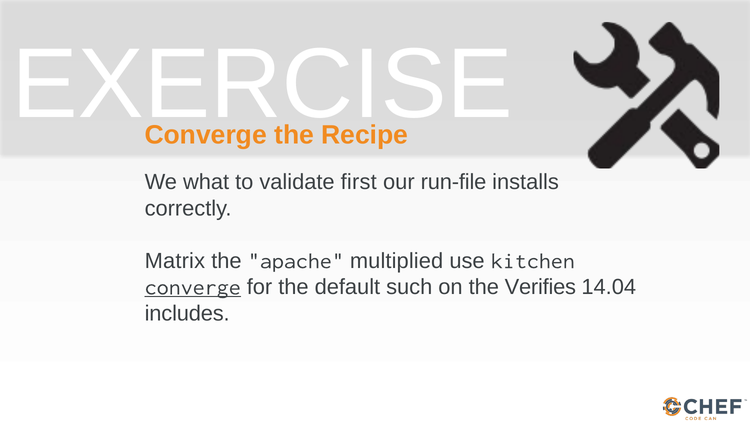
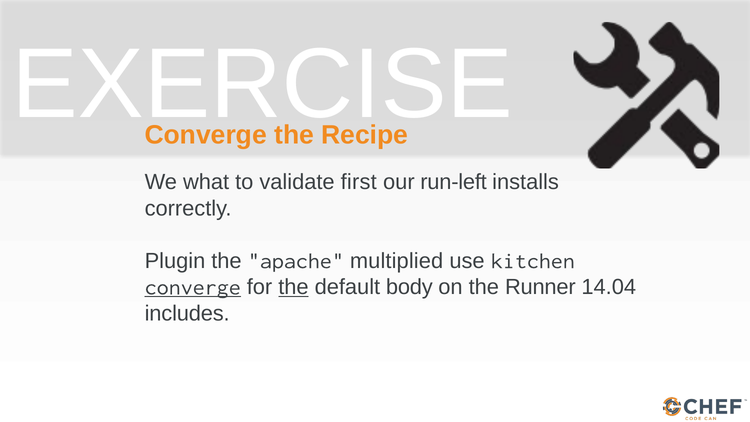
run-file: run-file -> run-left (454, 182)
Matrix: Matrix -> Plugin (175, 261)
the underline: none -> present (293, 287)
such: such -> body (409, 287)
Verifies: Verifies -> Runner (540, 287)
